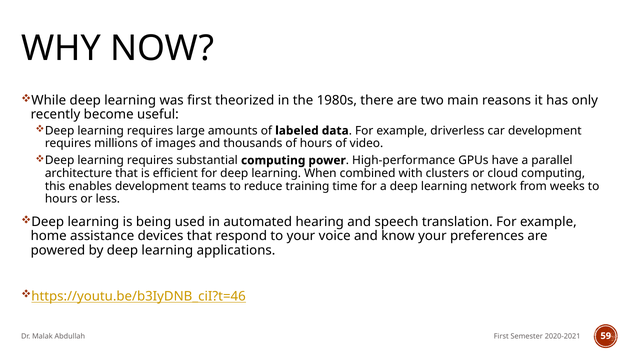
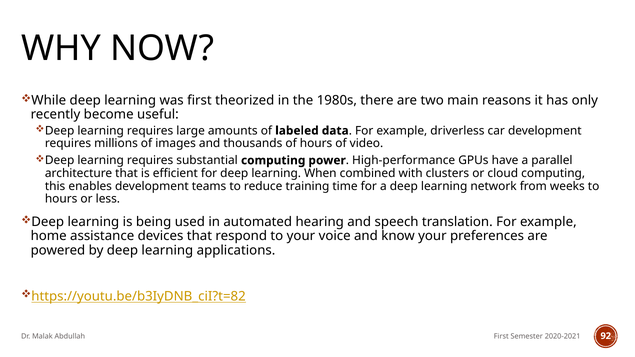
https://youtu.be/b3IyDNB_ciI?t=46: https://youtu.be/b3IyDNB_ciI?t=46 -> https://youtu.be/b3IyDNB_ciI?t=82 (139, 296)
59: 59 -> 92 (606, 336)
